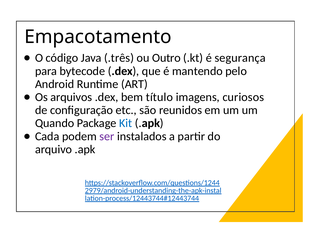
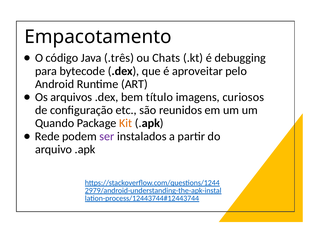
Outro: Outro -> Chats (166, 58)
segurança: segurança -> debugging (240, 58)
mantendo: mantendo -> aproveitar (197, 71)
Kit colour: blue -> orange (126, 123)
Cada: Cada -> Rede (47, 136)
